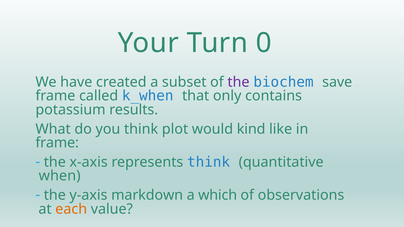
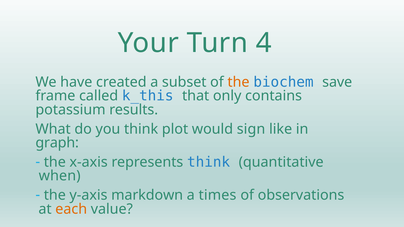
0: 0 -> 4 (264, 43)
the colour: purple -> orange (238, 82)
k_when: k_when -> k_this (148, 96)
kind: kind -> sign (251, 129)
frame: frame -> graph (57, 143)
which: which -> times (218, 195)
